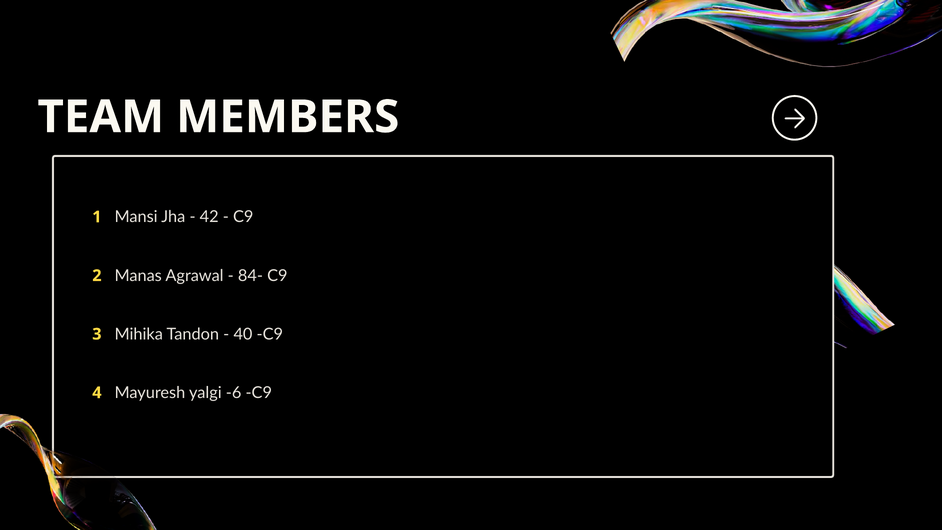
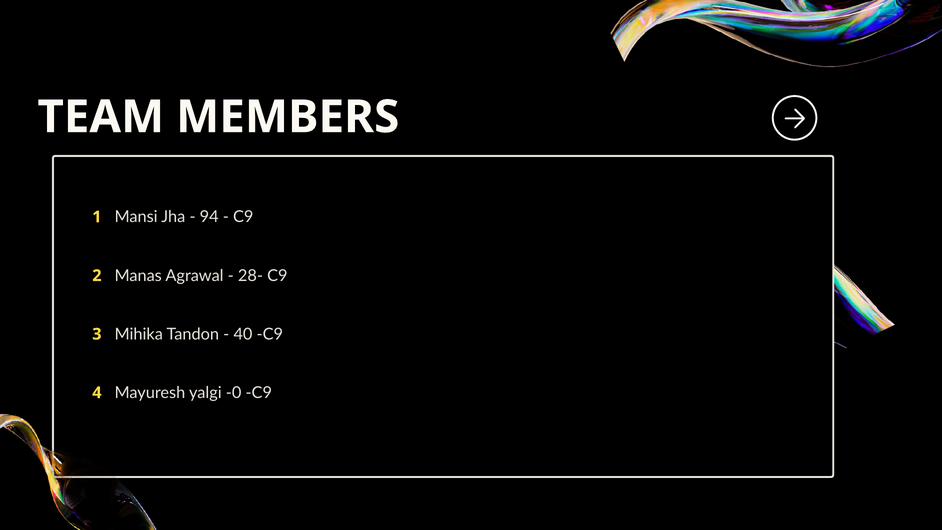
42: 42 -> 94 (209, 217)
84-: 84- -> 28- (250, 276)
-6: -6 -> -0 (234, 393)
